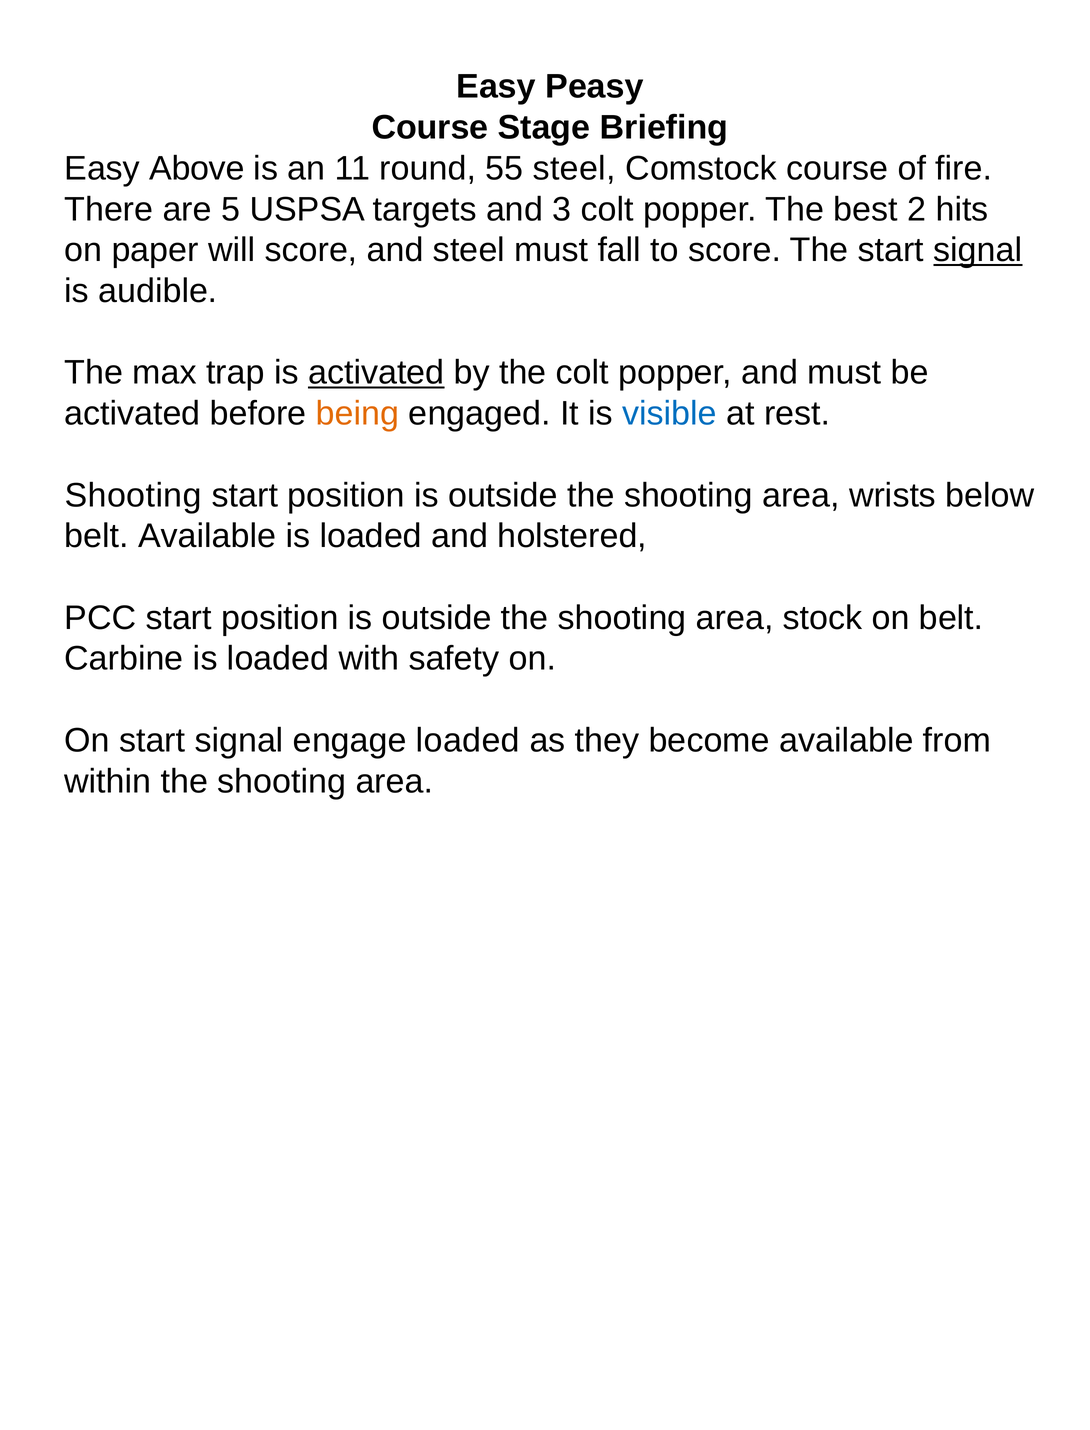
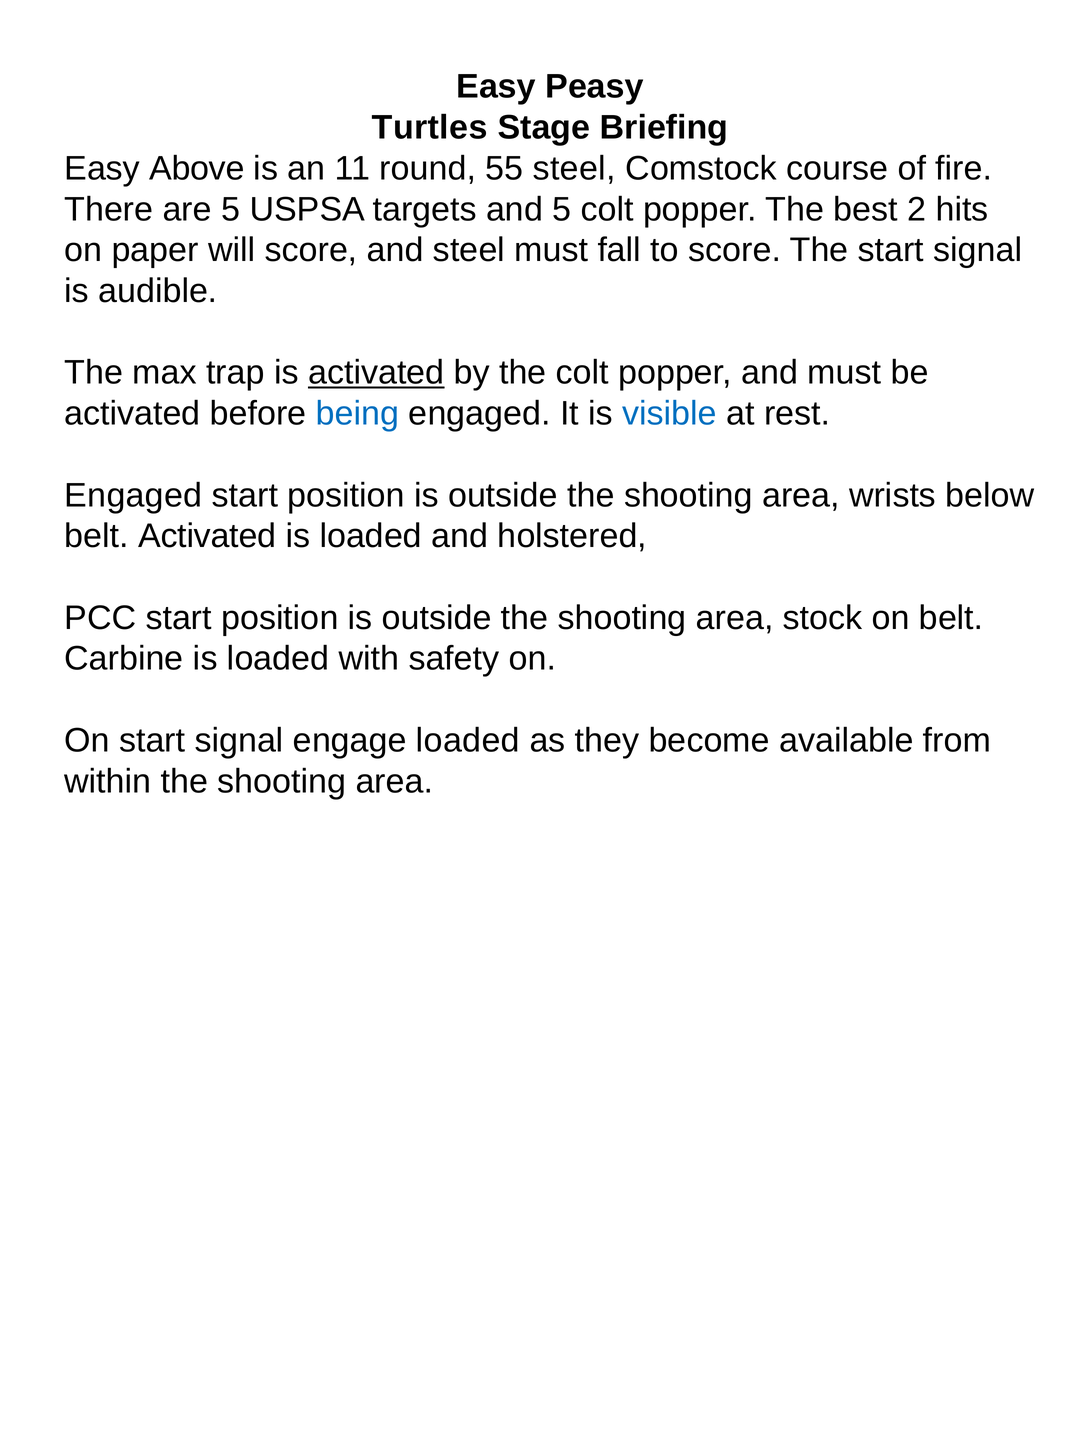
Course: Course -> Turtles (430, 128)
and 3: 3 -> 5 (562, 209)
signal underline: present -> none (978, 250)
being colour: orange -> blue (358, 414)
Shooting: Shooting -> Engaged (133, 496)
belt Available: Available -> Activated (207, 536)
